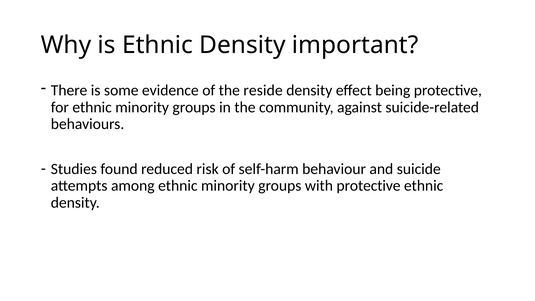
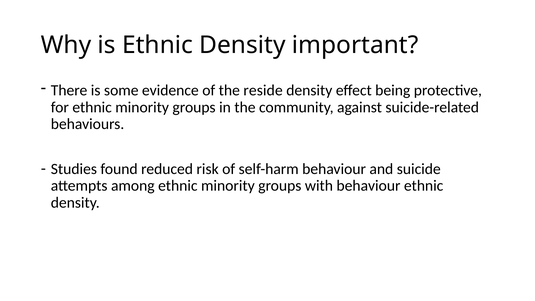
with protective: protective -> behaviour (368, 186)
